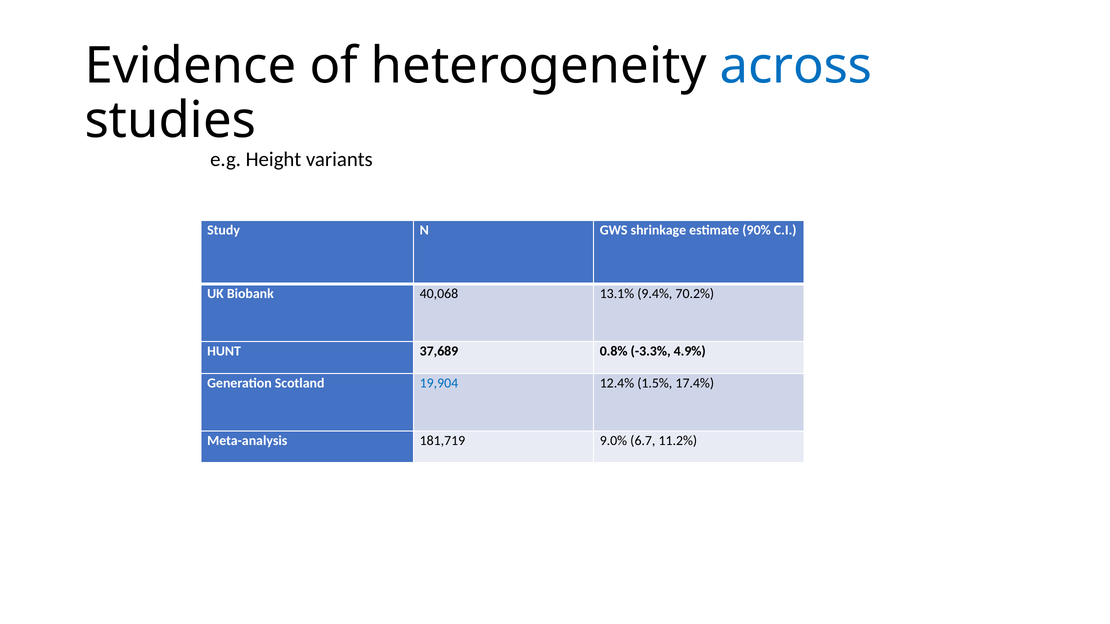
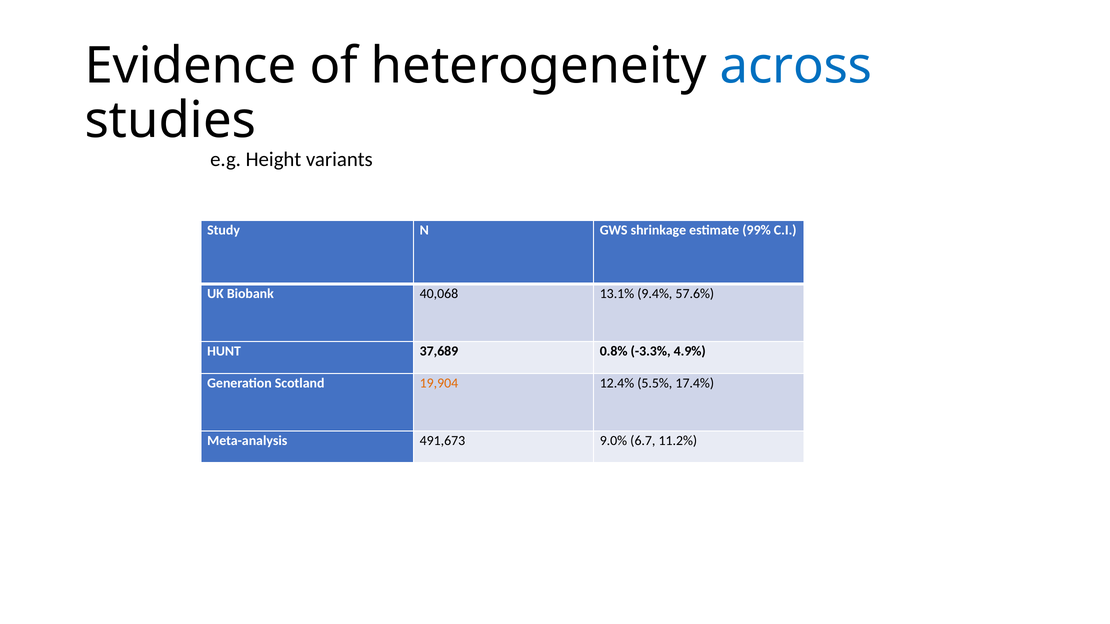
90%: 90% -> 99% (757, 230)
70.2%: 70.2% -> 57.6% (695, 294)
19,904 colour: blue -> orange (439, 383)
1.5%: 1.5% -> 5.5% (655, 383)
181,719: 181,719 -> 491,673 (442, 441)
